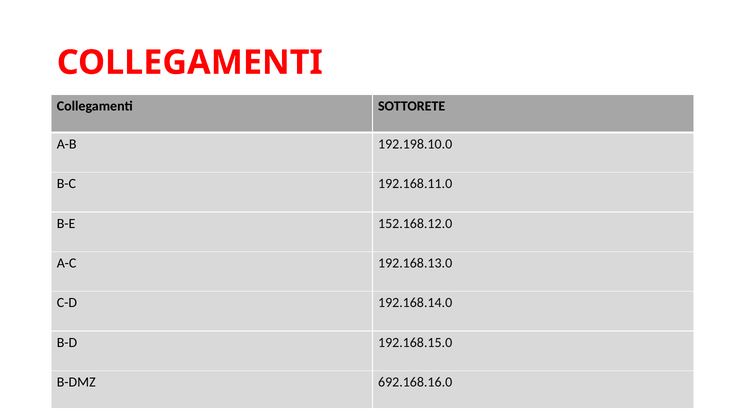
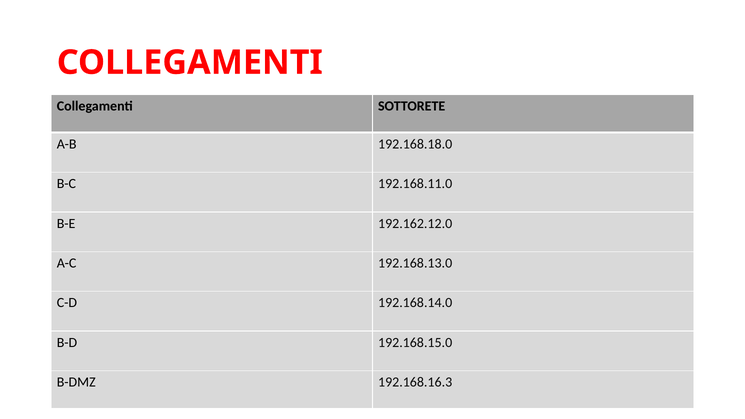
192.198.10.0: 192.198.10.0 -> 192.168.18.0 (415, 144)
152.168.12.0: 152.168.12.0 -> 192.162.12.0 (415, 223)
692.168.16.0: 692.168.16.0 -> 192.168.16.3 (415, 382)
